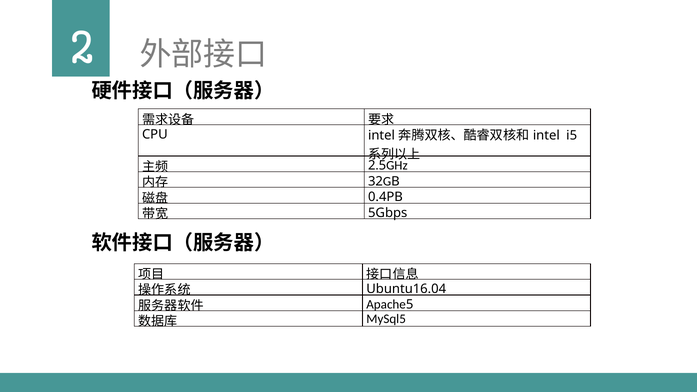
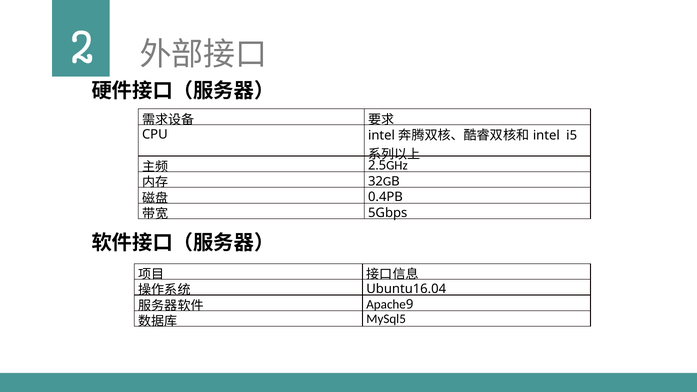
5: 5 -> 9 (410, 305)
